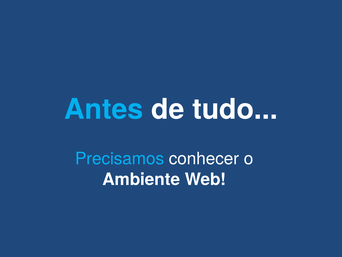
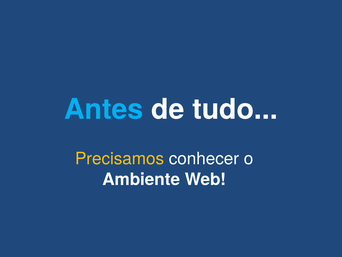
Precisamos colour: light blue -> yellow (120, 159)
